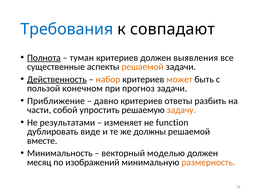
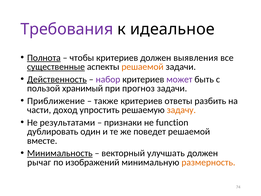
Требования colour: blue -> purple (67, 29)
совпадают: совпадают -> идеальное (172, 29)
туман: туман -> чтобы (82, 58)
существенные underline: none -> present (56, 67)
набор colour: orange -> purple (108, 79)
может colour: orange -> purple (179, 79)
конечном: конечном -> хранимый (83, 88)
давно: давно -> также (106, 101)
собой: собой -> доход (65, 110)
изменяет: изменяет -> признаки (123, 122)
виде: виде -> один (90, 131)
должны: должны -> поведет (150, 131)
Минимальность underline: none -> present (60, 153)
моделью: моделью -> улучшать (166, 153)
месяц: месяц -> рычаг (39, 162)
